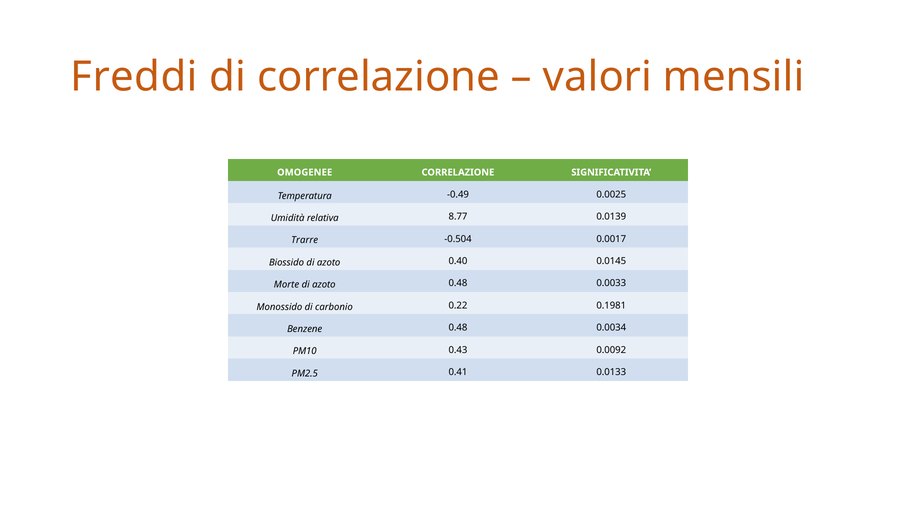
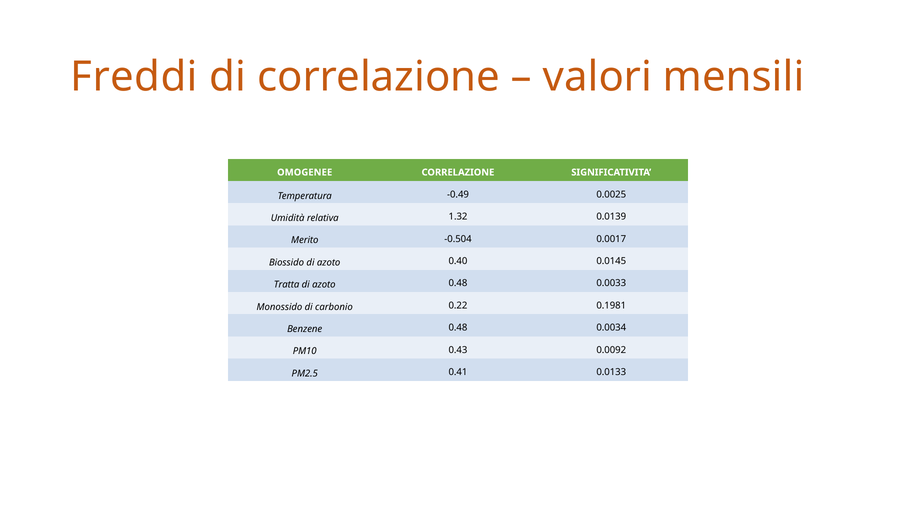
8.77: 8.77 -> 1.32 (458, 217)
Trarre: Trarre -> Merito (305, 240)
Morte: Morte -> Tratta (287, 285)
